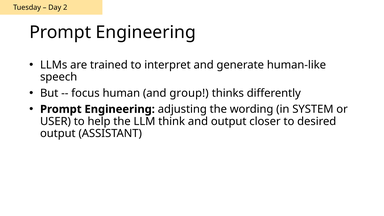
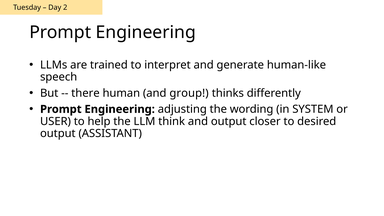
focus: focus -> there (85, 93)
